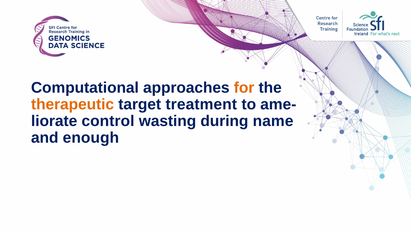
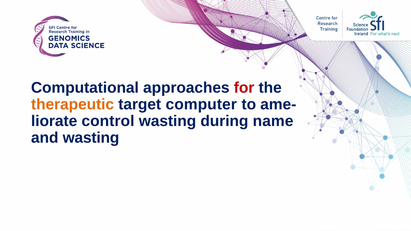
for colour: orange -> red (244, 88)
treatment: treatment -> computer (201, 105)
and enough: enough -> wasting (91, 138)
